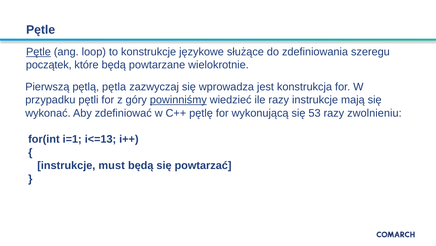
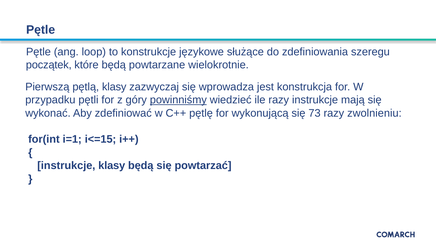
Pętle underline: present -> none (38, 52)
pętlą pętla: pętla -> klasy (114, 87)
53: 53 -> 73 (315, 113)
i<=13: i<=13 -> i<=15 (100, 139)
instrukcje must: must -> klasy (112, 165)
